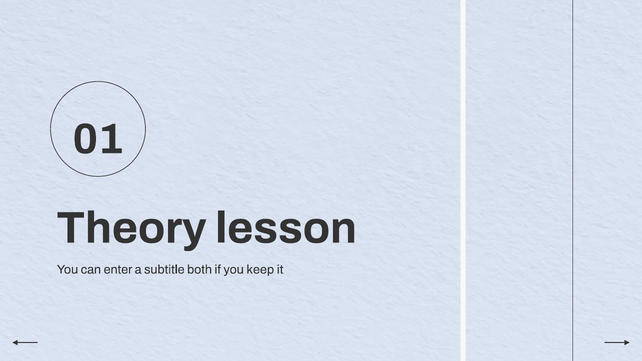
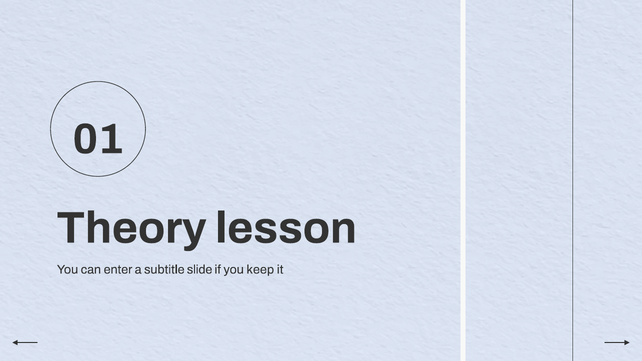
both: both -> slide (200, 270)
